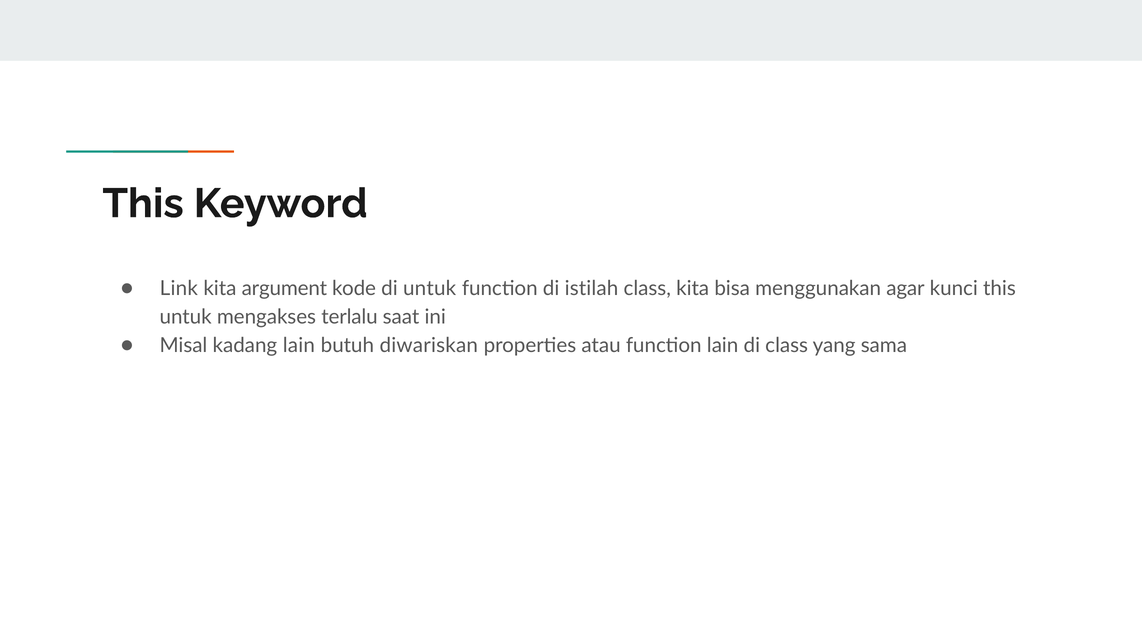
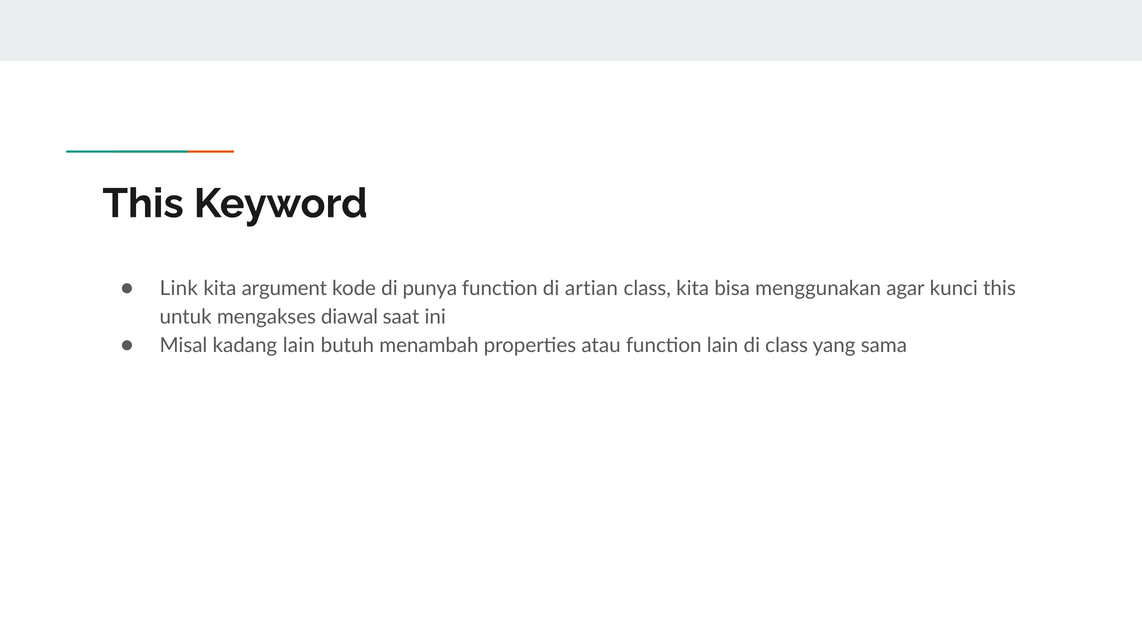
di untuk: untuk -> punya (430, 289)
istilah: istilah -> artian (591, 289)
terlalu: terlalu -> diawal (350, 317)
diwariskan: diwariskan -> menambah (429, 346)
